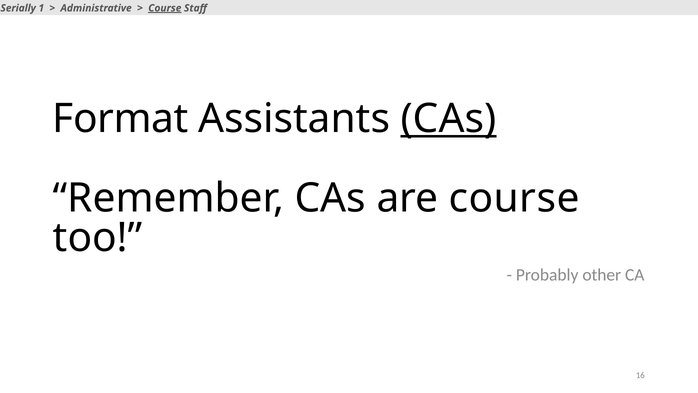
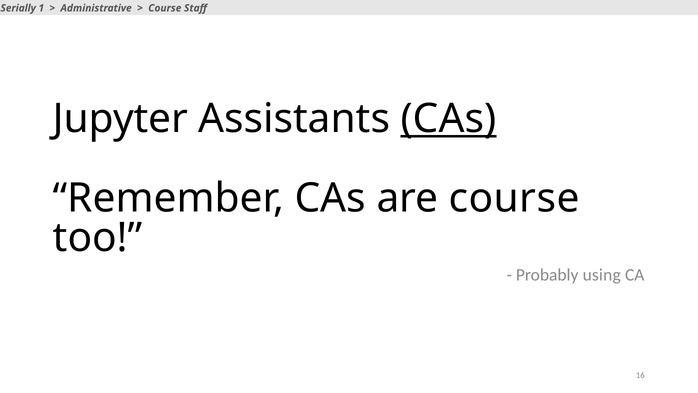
Course underline: present -> none (165, 8)
Format: Format -> Jupyter (120, 119)
other: other -> using (602, 275)
